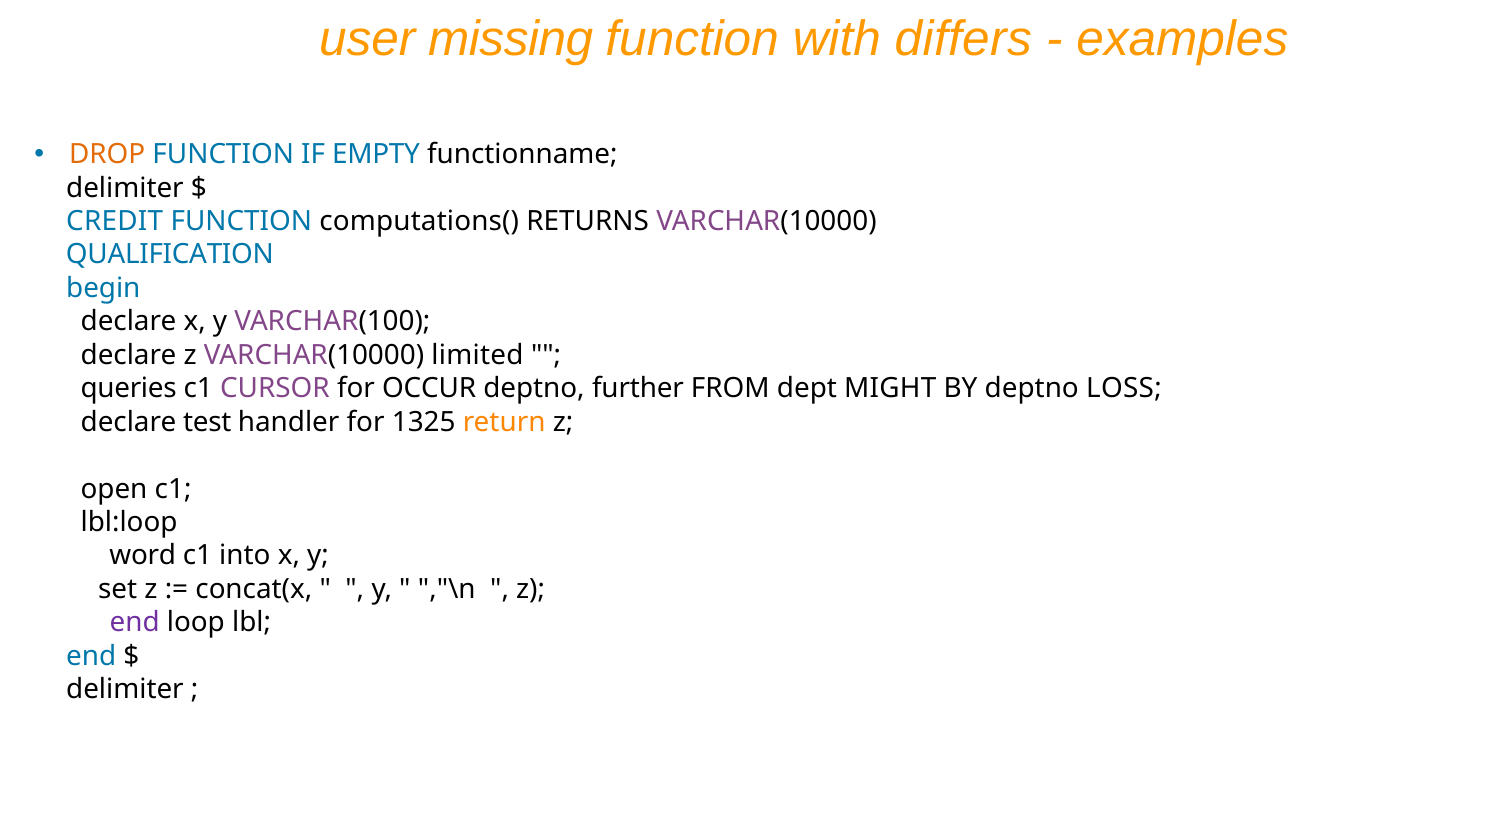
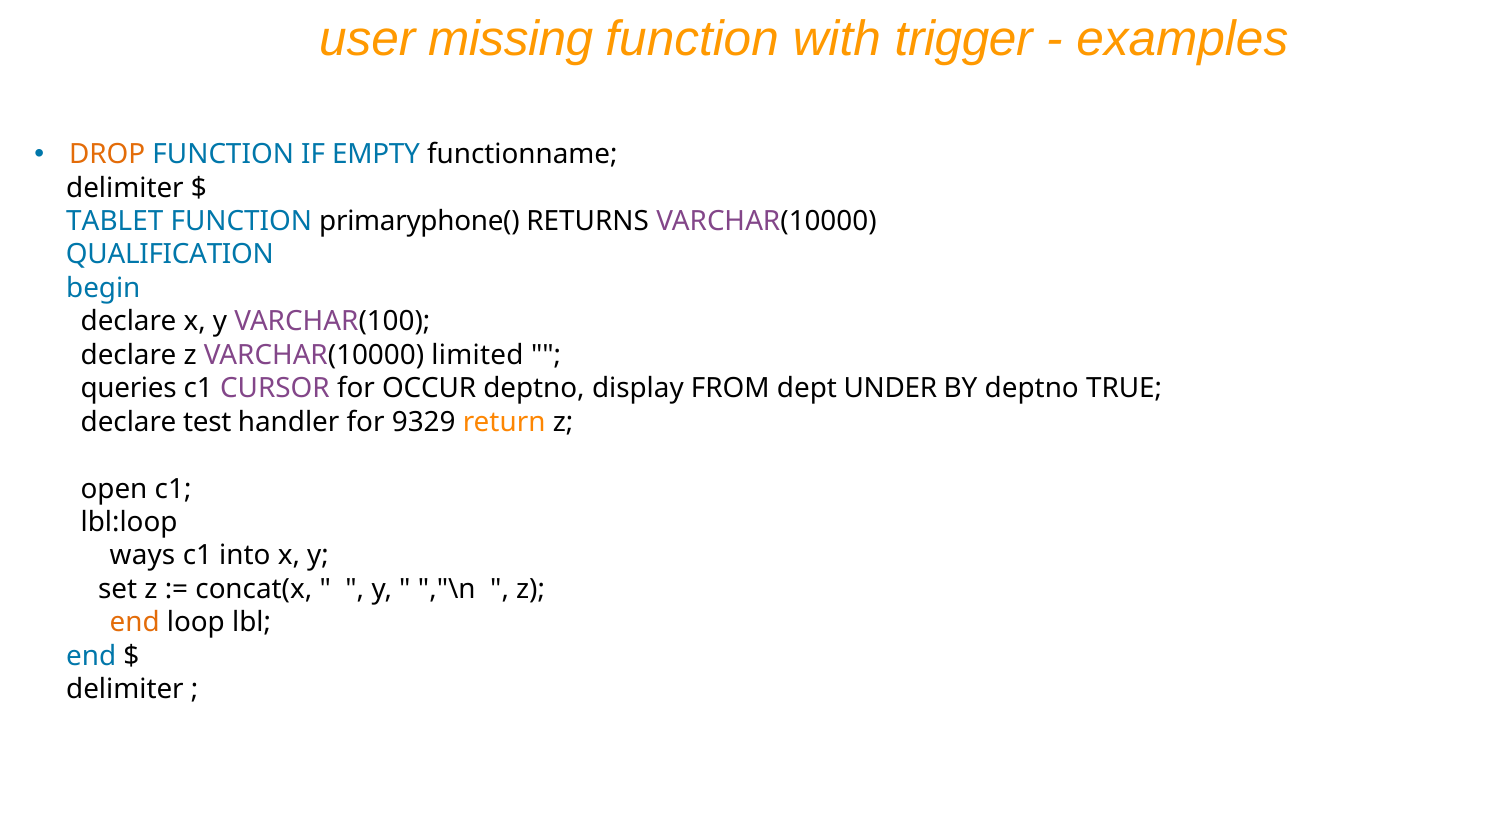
differs: differs -> trigger (964, 39)
CREDIT: CREDIT -> TABLET (115, 221)
computations(: computations( -> primaryphone( (419, 221)
further: further -> display (638, 388)
MIGHT: MIGHT -> UNDER (890, 388)
LOSS: LOSS -> TRUE (1124, 388)
1325: 1325 -> 9329 (424, 422)
word: word -> ways (143, 556)
end colour: purple -> orange (135, 623)
